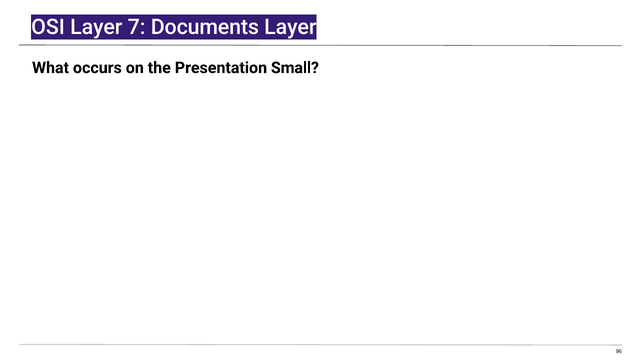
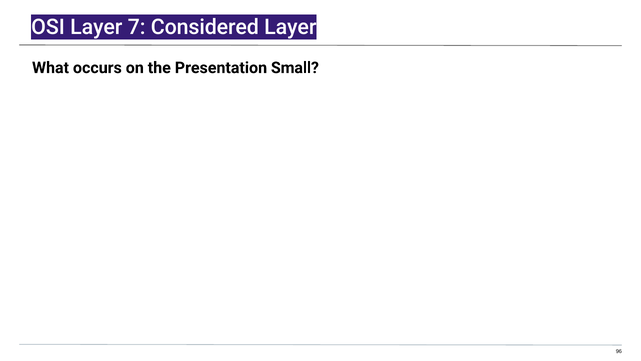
Documents: Documents -> Considered (205, 27)
